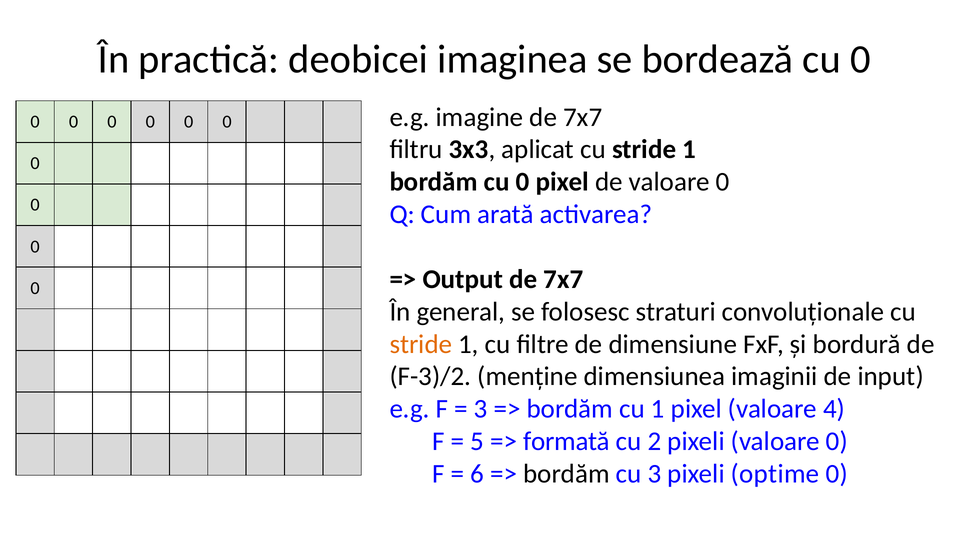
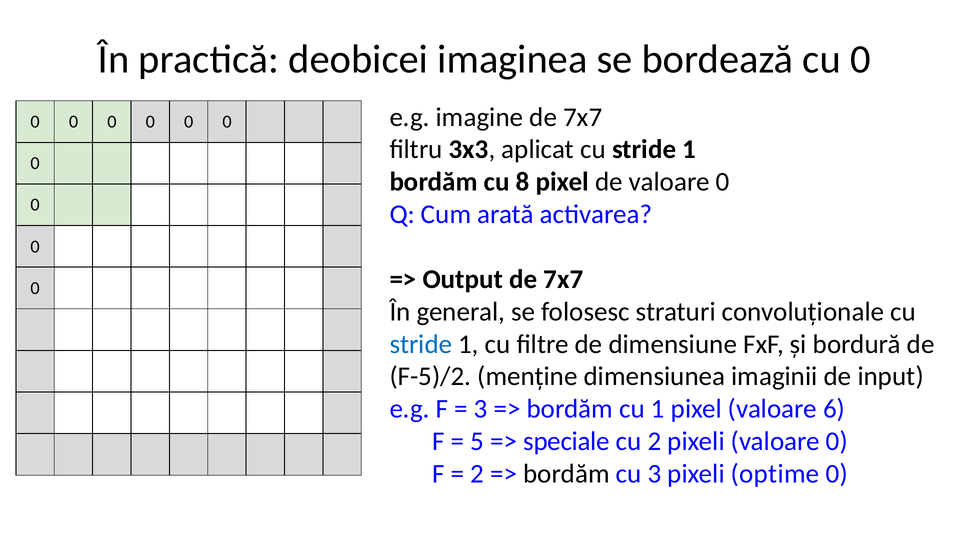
bordăm cu 0: 0 -> 8 (523, 182)
stride colour: orange -> blue (421, 344)
F-3)/2: F-3)/2 -> F-5)/2 (430, 377)
4: 4 -> 6 (834, 409)
formată: formată -> speciale (567, 442)
6: 6 -> 2 (477, 474)
